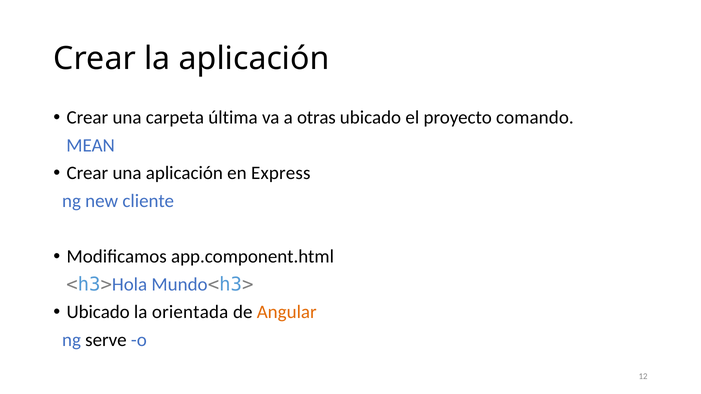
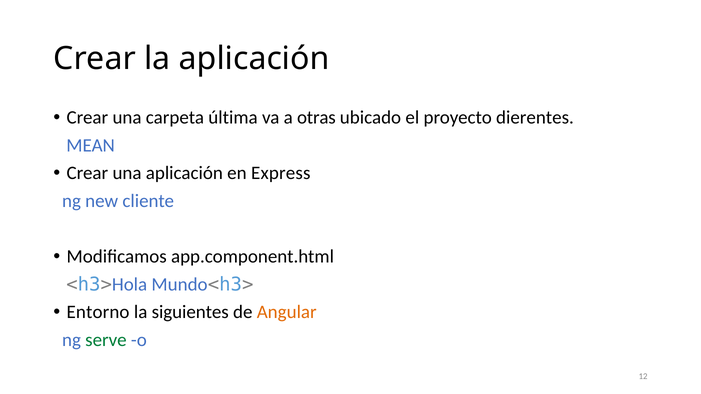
comando: comando -> dierentes (535, 118)
Ubicado: Ubicado -> Entorno (98, 312)
orientada: orientada -> siguientes (190, 312)
serve colour: black -> green (106, 340)
